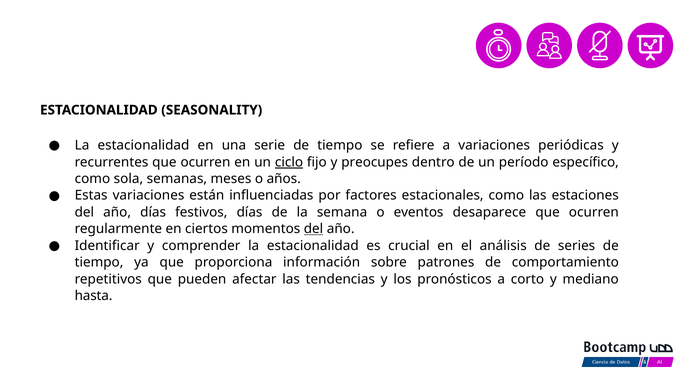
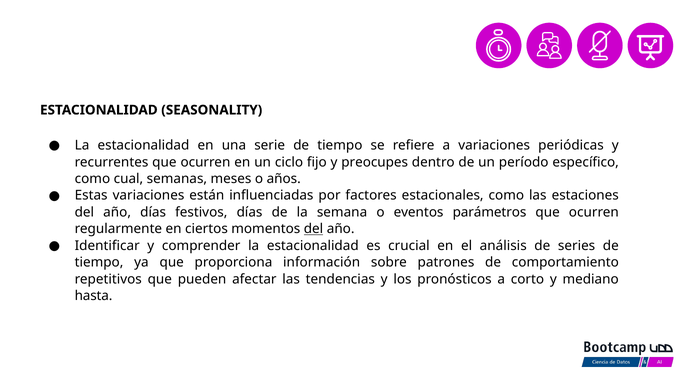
ciclo underline: present -> none (289, 162)
sola: sola -> cual (128, 179)
desaparece: desaparece -> parámetros (489, 212)
